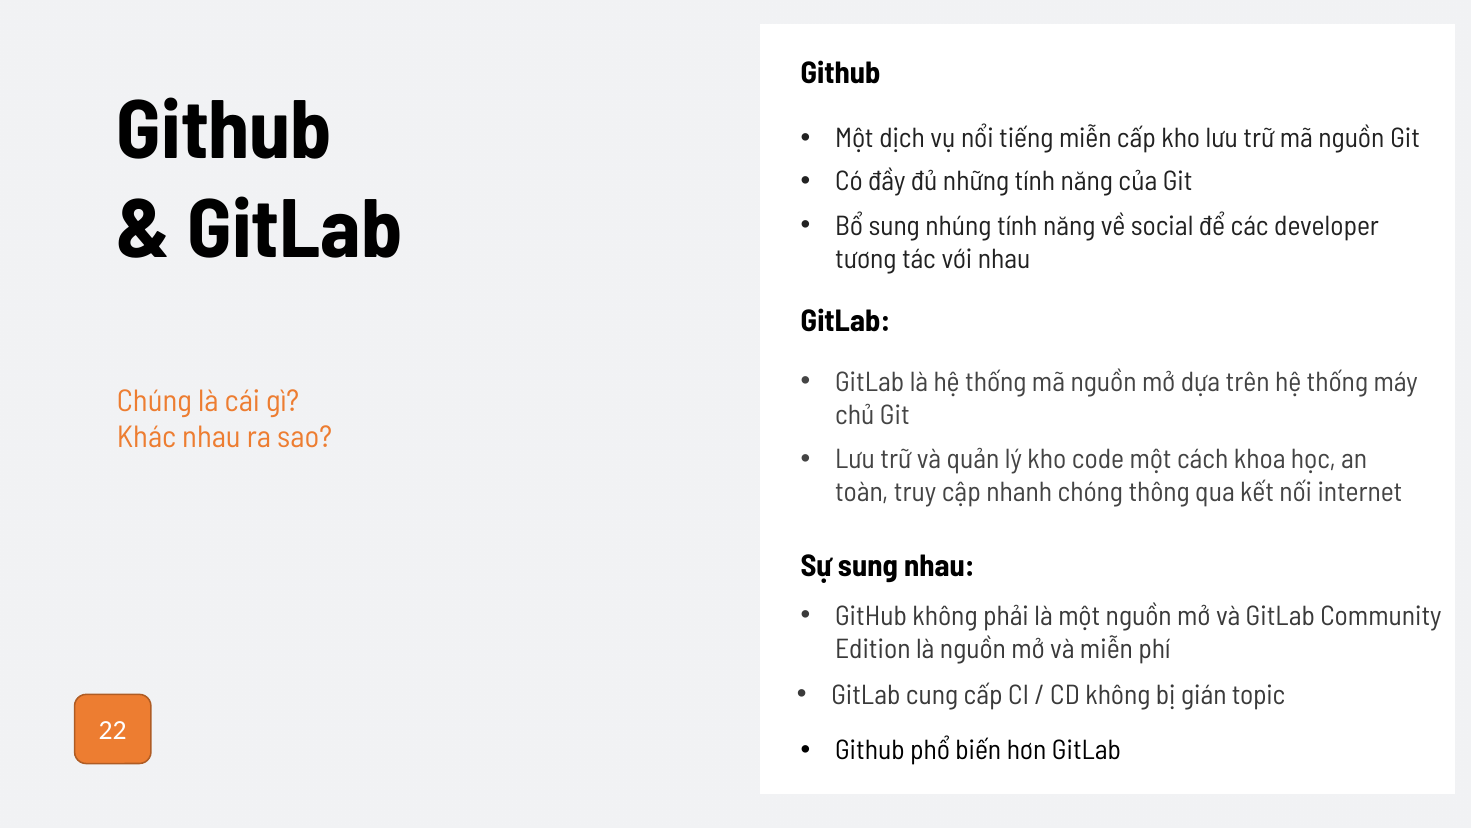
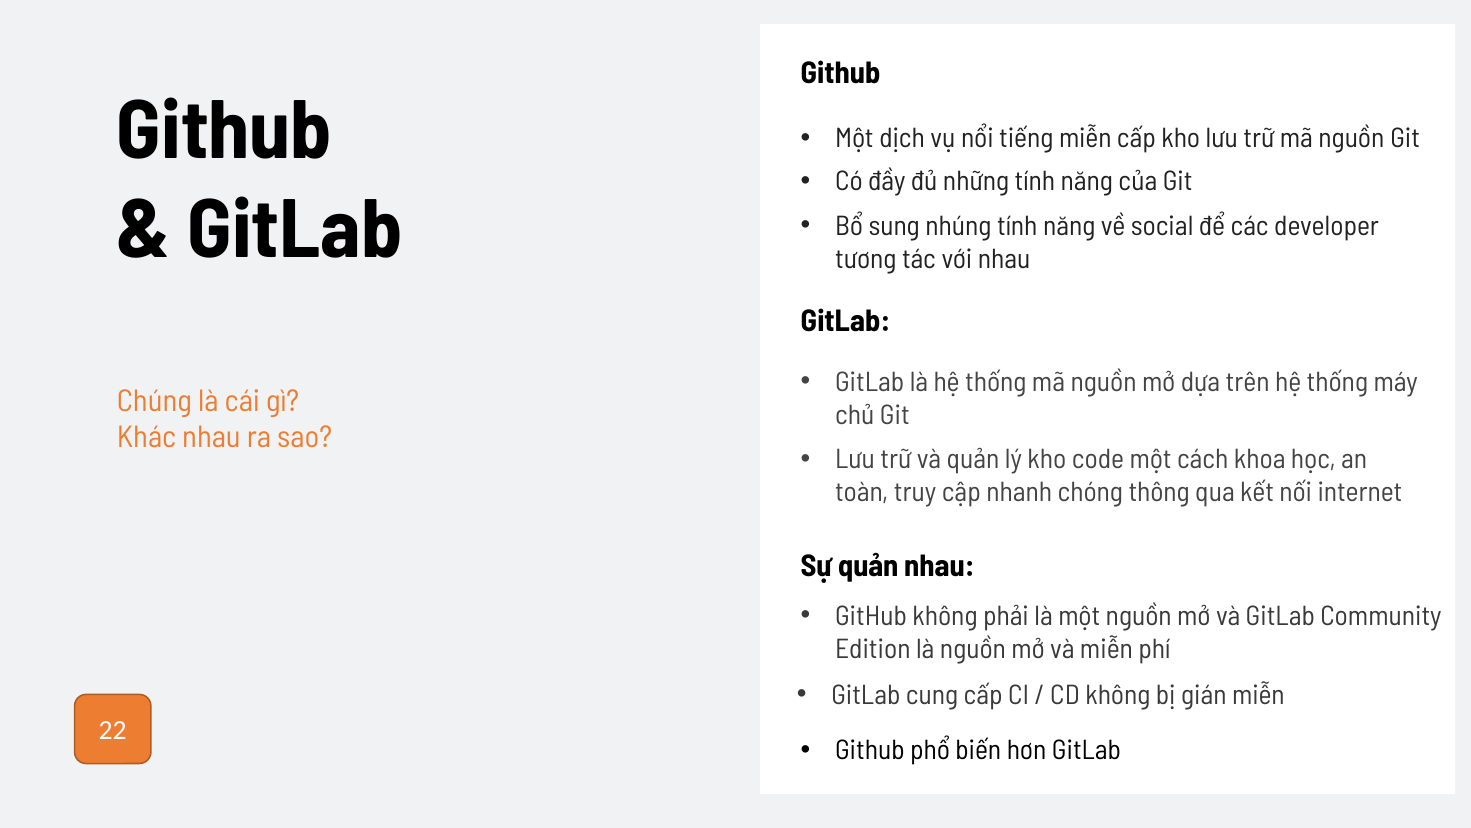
Sự sung: sung -> quản (868, 566)
gián topic: topic -> miễn (1258, 695)
